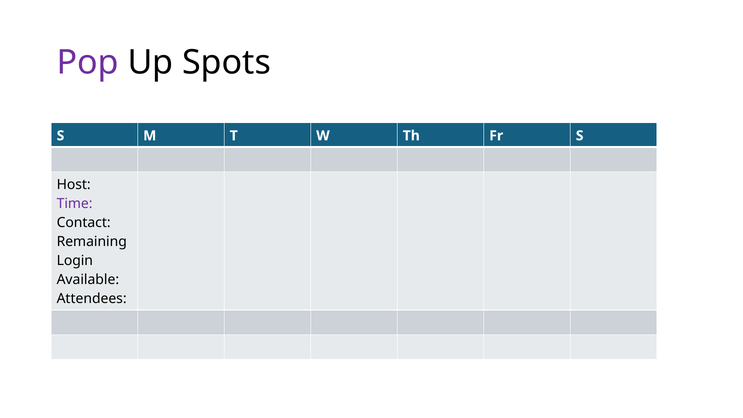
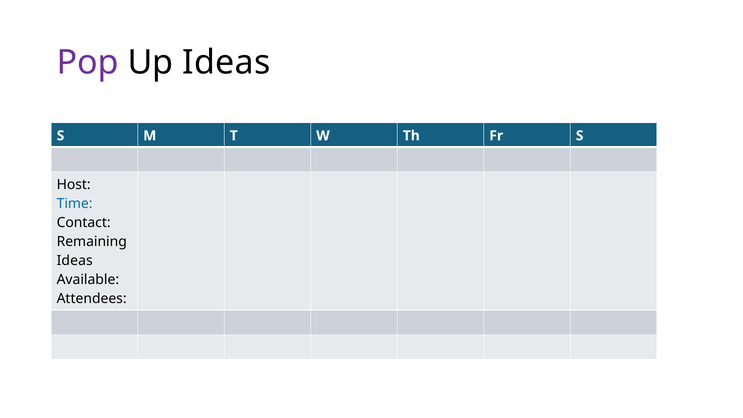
Up Spots: Spots -> Ideas (227, 62)
Time colour: purple -> blue (75, 204)
Login: Login -> Ideas (75, 261)
